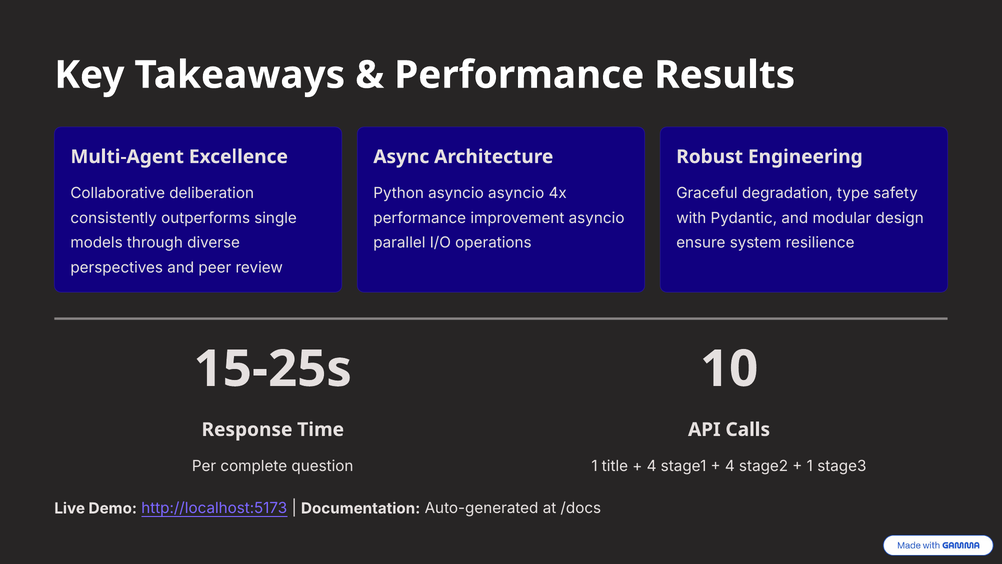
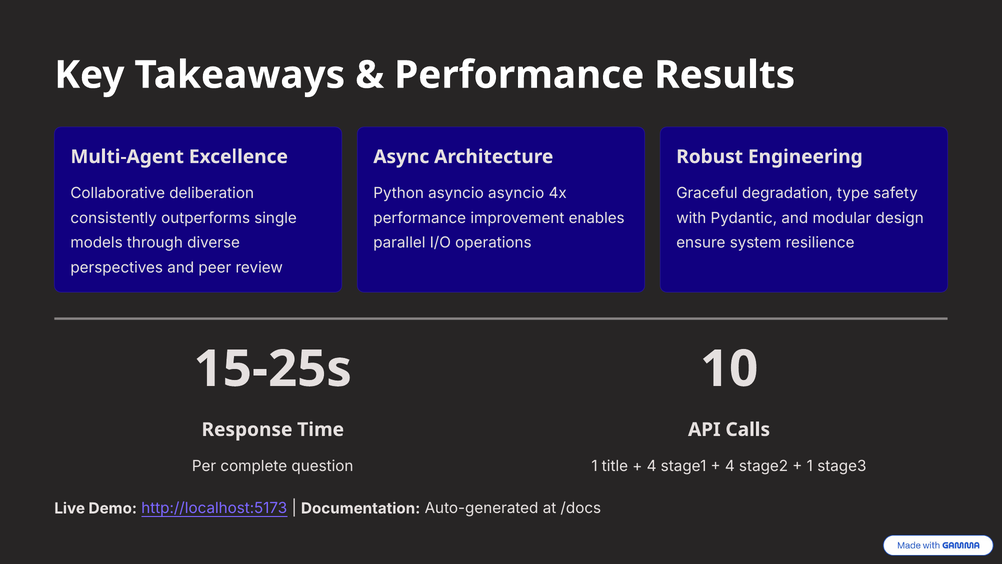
improvement asyncio: asyncio -> enables (597, 218)
